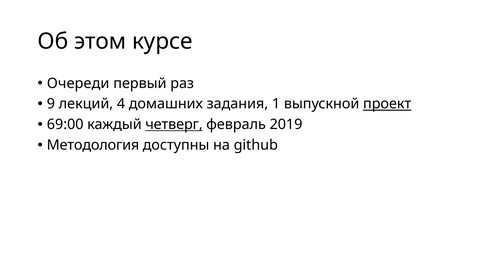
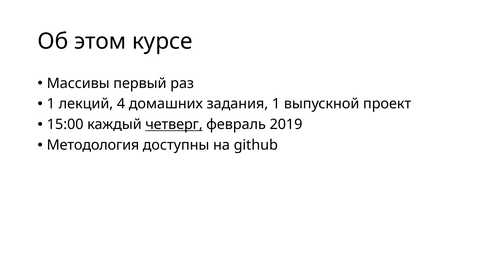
Очереди: Очереди -> Массивы (78, 83)
9: 9 -> 1 (51, 104)
проект underline: present -> none (387, 104)
69:00: 69:00 -> 15:00 (65, 125)
